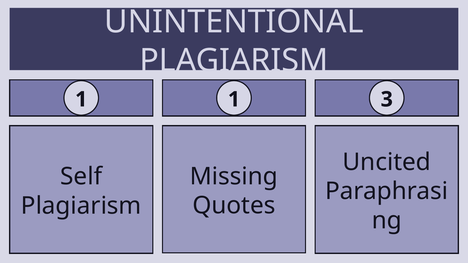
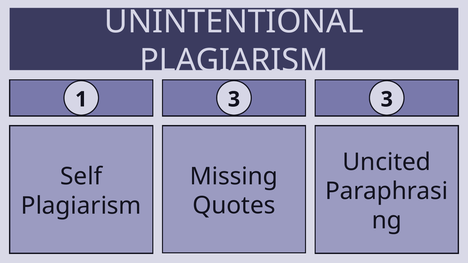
1 1: 1 -> 3 (234, 99)
